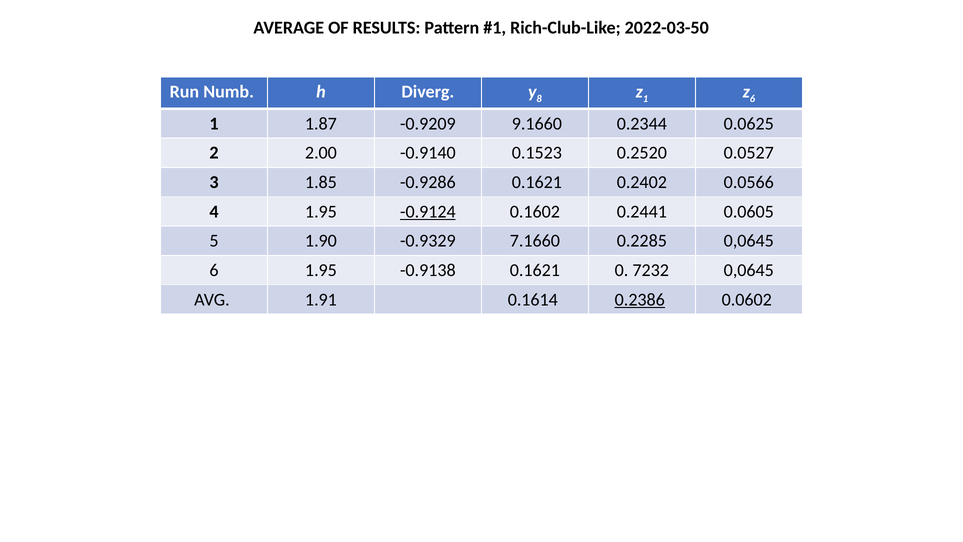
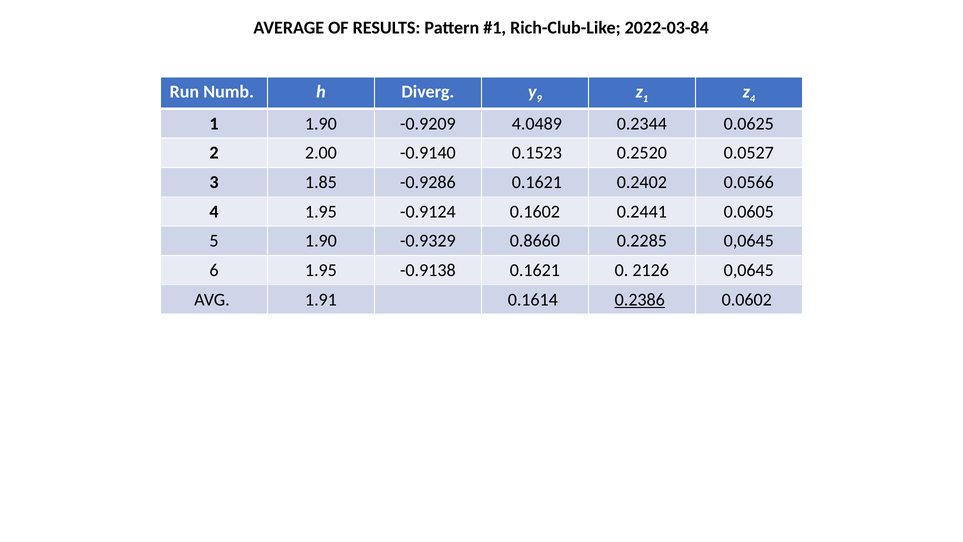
2022-03-50: 2022-03-50 -> 2022-03-84 (667, 28)
8: 8 -> 9 (539, 99)
6: 6 -> 4 (752, 99)
1 1.87: 1.87 -> 1.90 (321, 124)
9.1660: 9.1660 -> 4.0489 (537, 124)
-0.9124 underline: present -> none (428, 212)
7.1660: 7.1660 -> 0.8660 (535, 241)
7232: 7232 -> 2126 (651, 270)
